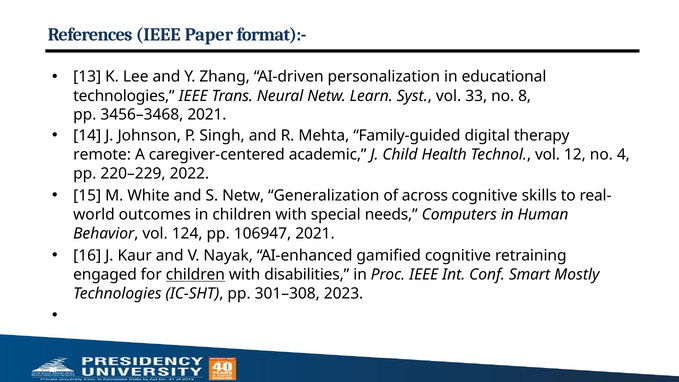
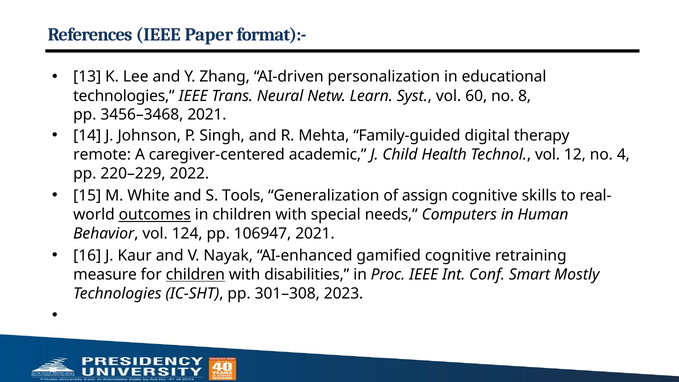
33: 33 -> 60 (476, 96)
S Netw: Netw -> Tools (243, 196)
across: across -> assign (425, 196)
outcomes underline: none -> present (155, 215)
engaged: engaged -> measure (105, 275)
